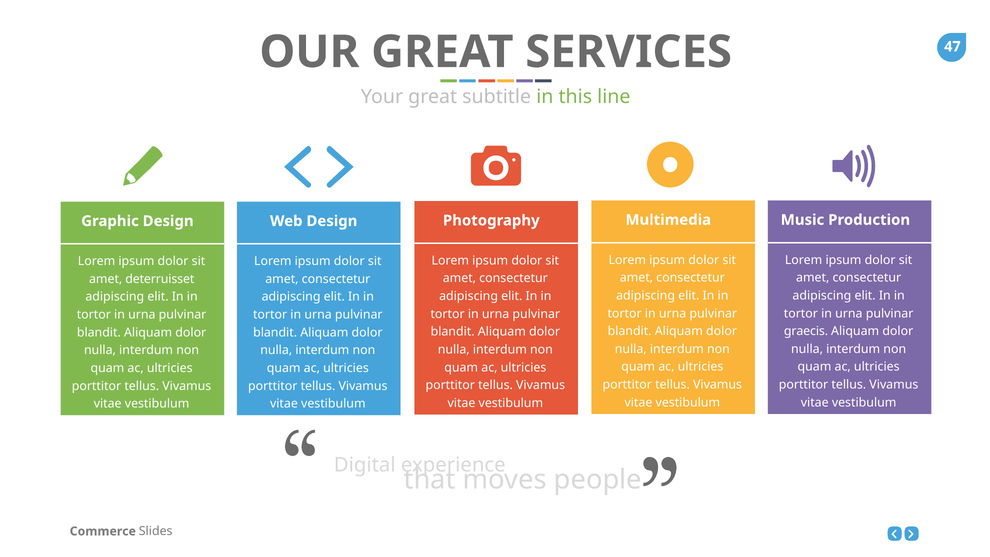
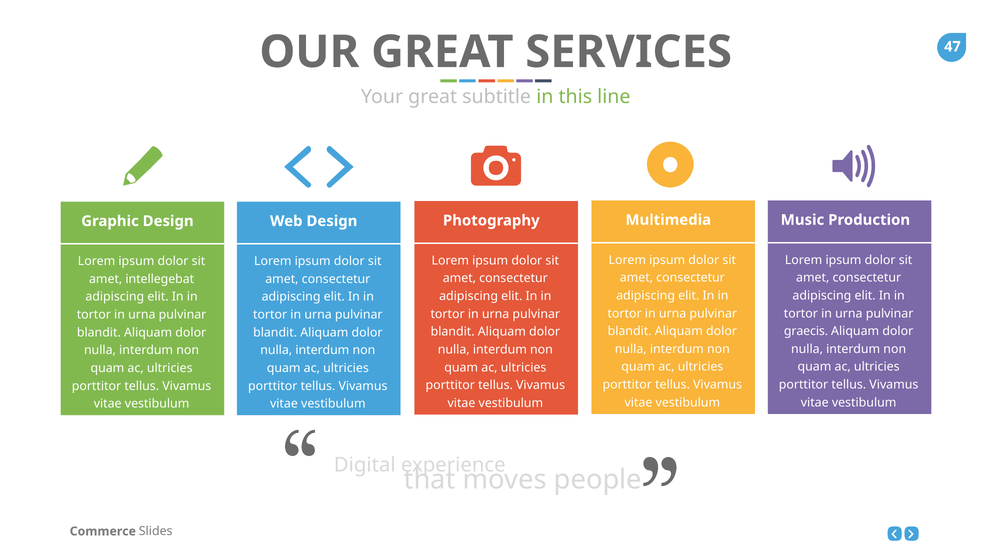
deterruisset: deterruisset -> intellegebat (160, 279)
